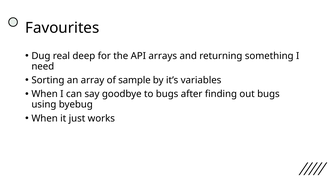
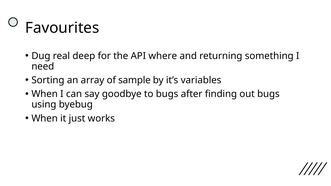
arrays: arrays -> where (163, 56)
